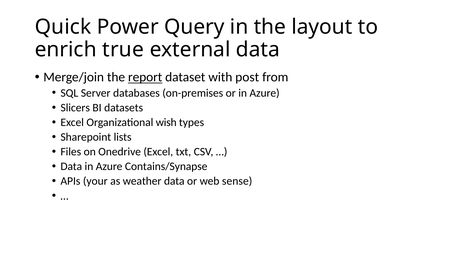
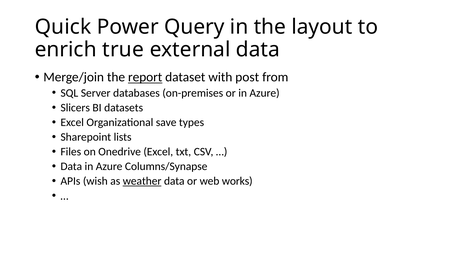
wish: wish -> save (166, 122)
Contains/Synapse: Contains/Synapse -> Columns/Synapse (166, 167)
your: your -> wish (95, 181)
weather underline: none -> present (142, 181)
sense: sense -> works (237, 181)
